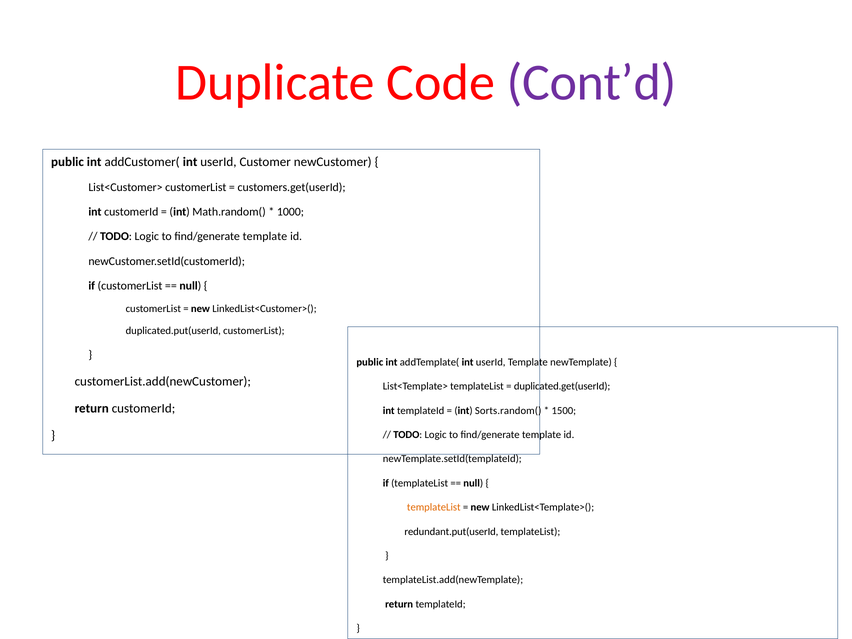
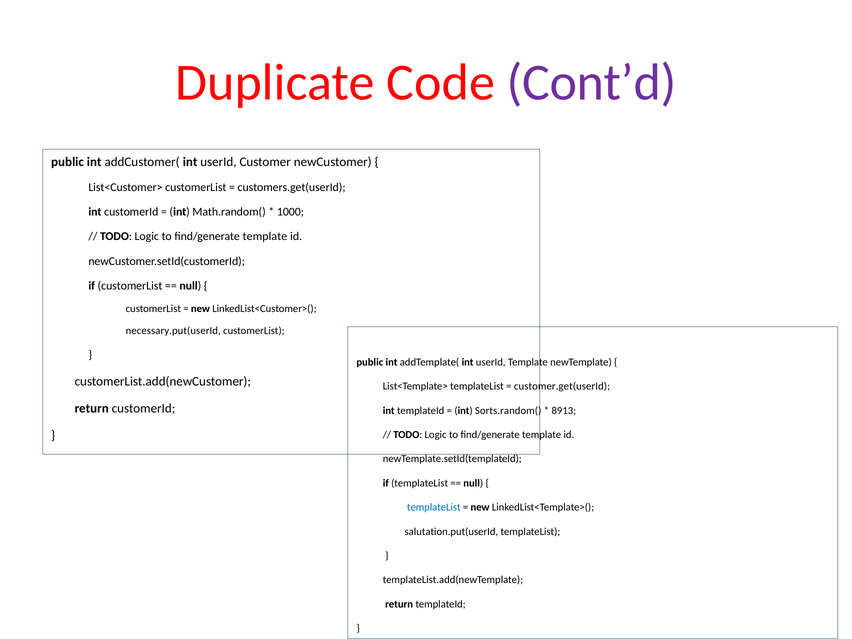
duplicated.put(userId: duplicated.put(userId -> necessary.put(userId (173, 331)
duplicated.get(userId: duplicated.get(userId -> customer.get(userId (562, 386)
1500: 1500 -> 8913 (564, 411)
templateList colour: orange -> blue (434, 507)
redundant.put(userId: redundant.put(userId -> salutation.put(userId (451, 531)
